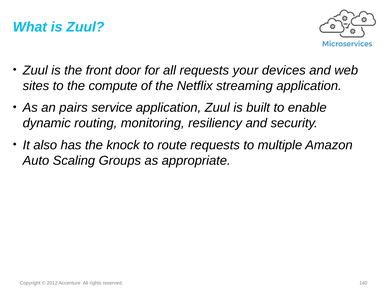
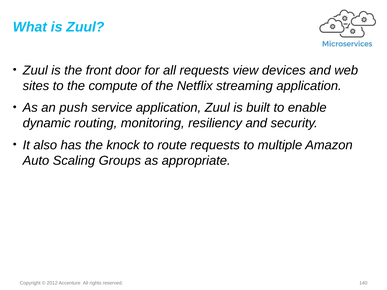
your: your -> view (246, 70)
pairs: pairs -> push (74, 108)
